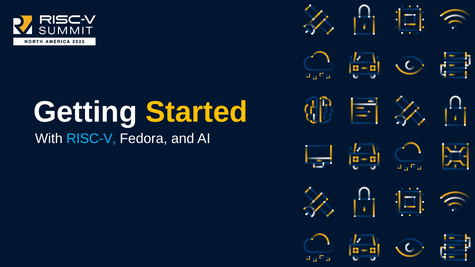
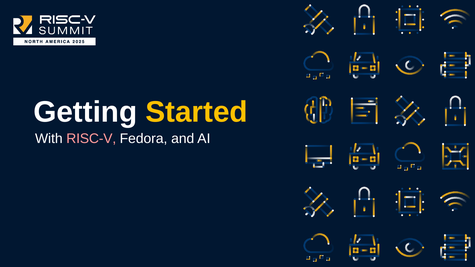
RISC-V colour: light blue -> pink (91, 139)
